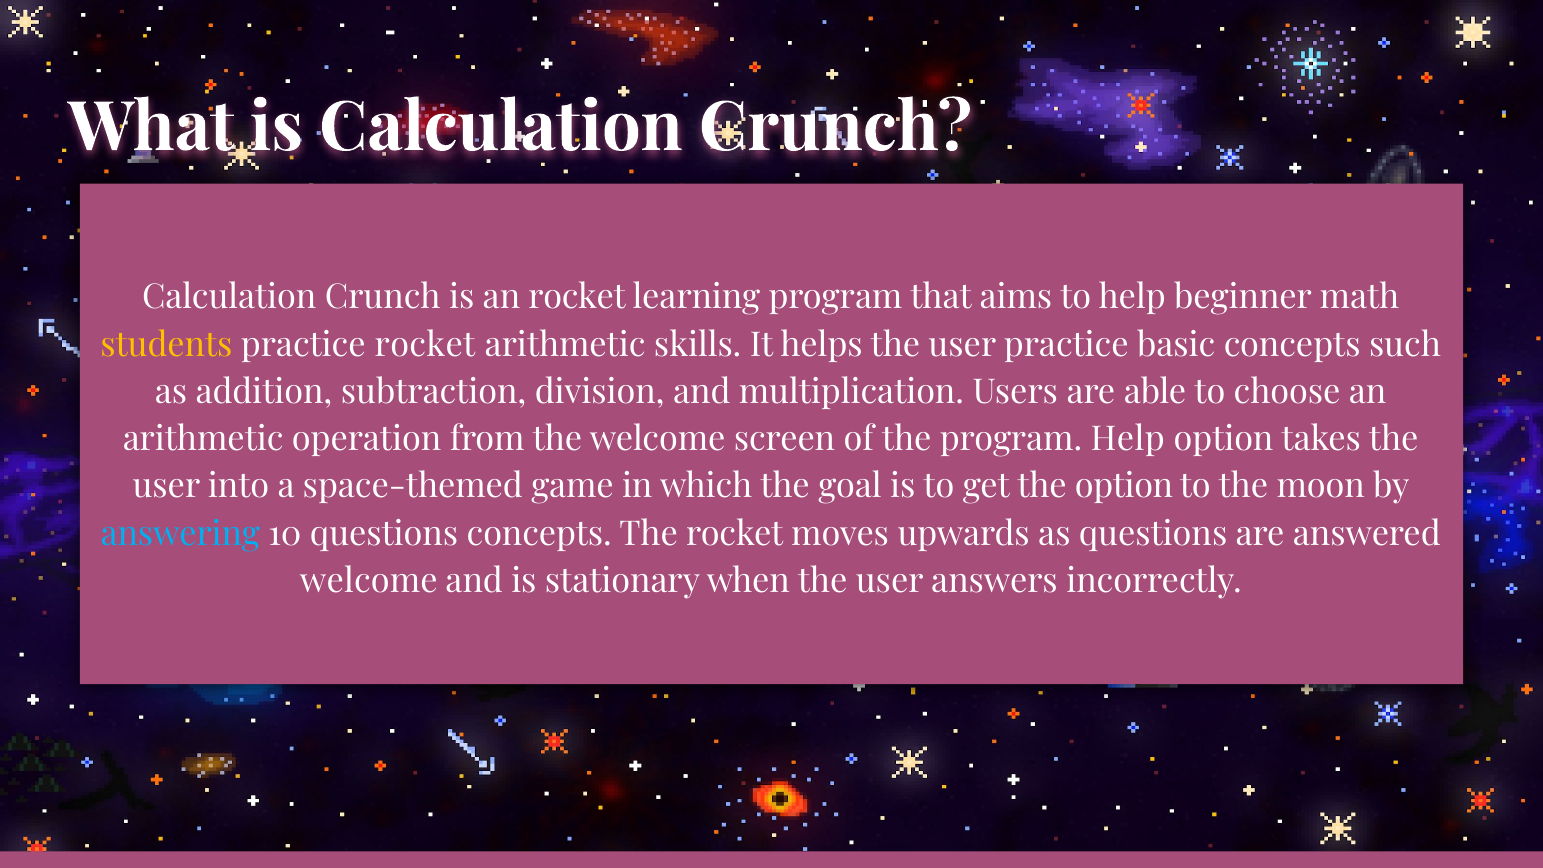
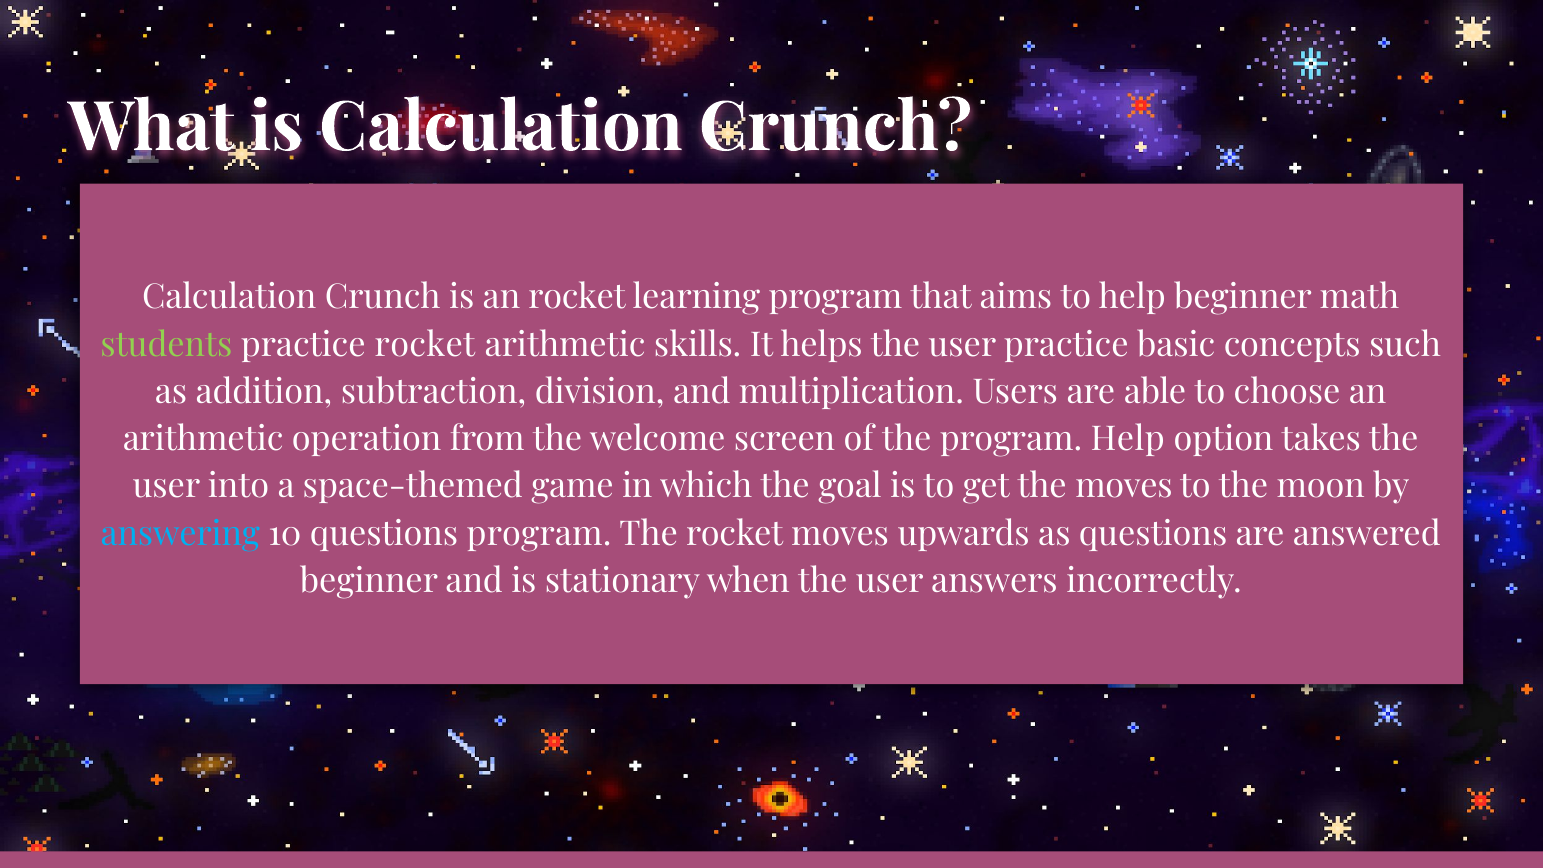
students colour: yellow -> light green (166, 345)
the option: option -> moves (1124, 487)
questions concepts: concepts -> program (539, 534)
welcome: welcome -> beginner (369, 581)
